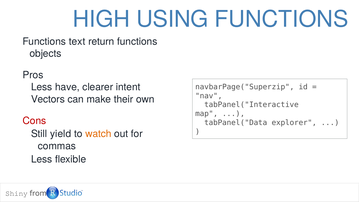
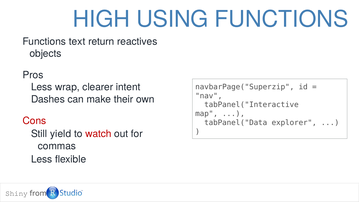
return functions: functions -> reactives (137, 42)
have: have -> wrap (67, 87)
Vectors: Vectors -> Dashes (48, 99)
watch colour: orange -> red (98, 134)
